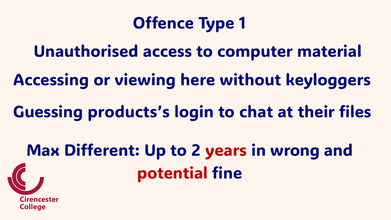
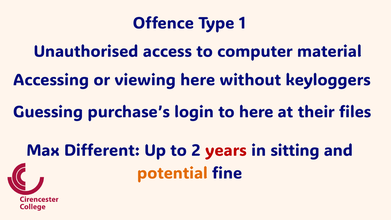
products’s: products’s -> purchase’s (129, 112)
to chat: chat -> here (256, 112)
wrong: wrong -> sitting (295, 151)
potential colour: red -> orange (173, 173)
